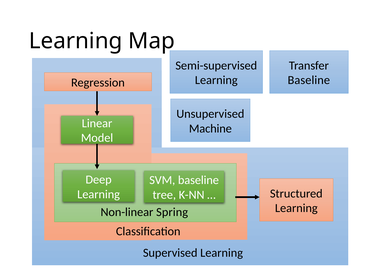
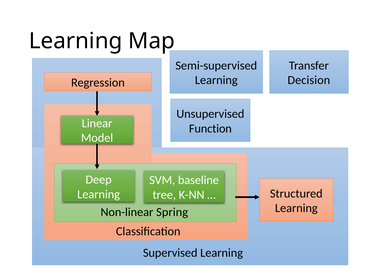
Baseline: Baseline -> Decision (309, 80)
Machine: Machine -> Function (210, 129)
